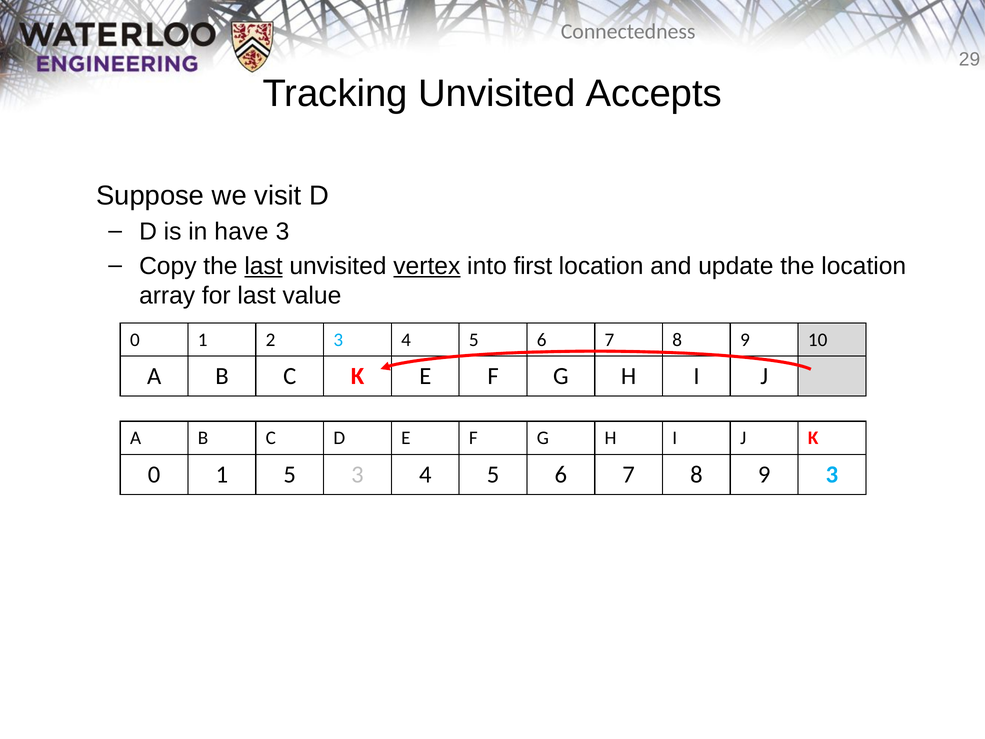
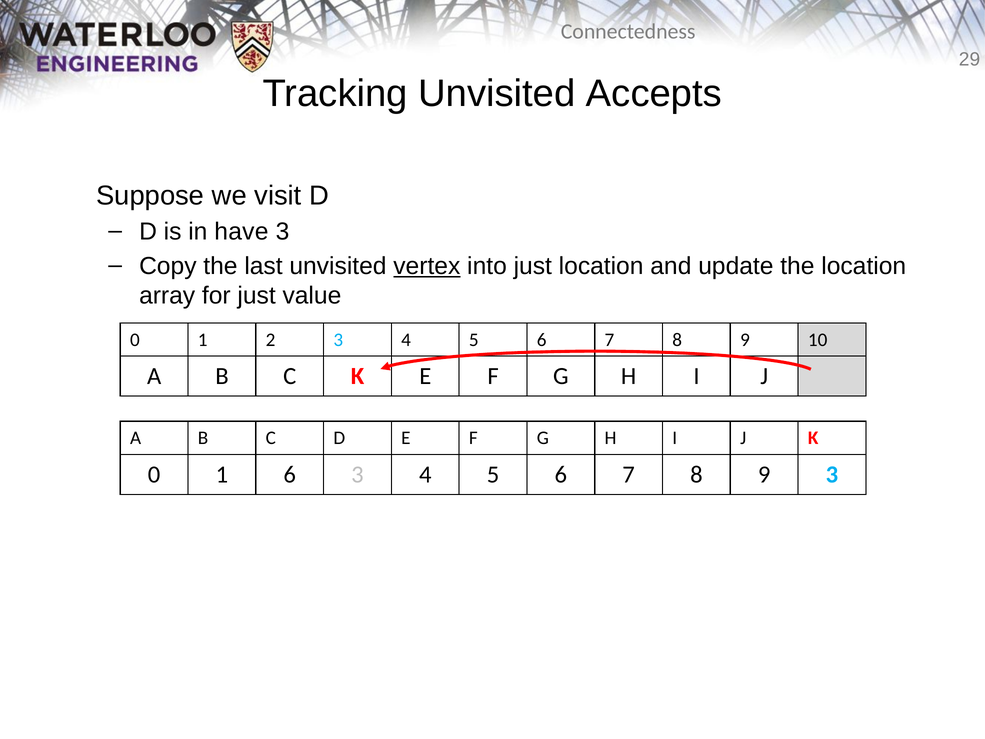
last underline: present -> none (264, 266)
into first: first -> just (533, 266)
for last: last -> just (257, 296)
1 5: 5 -> 6 (290, 475)
